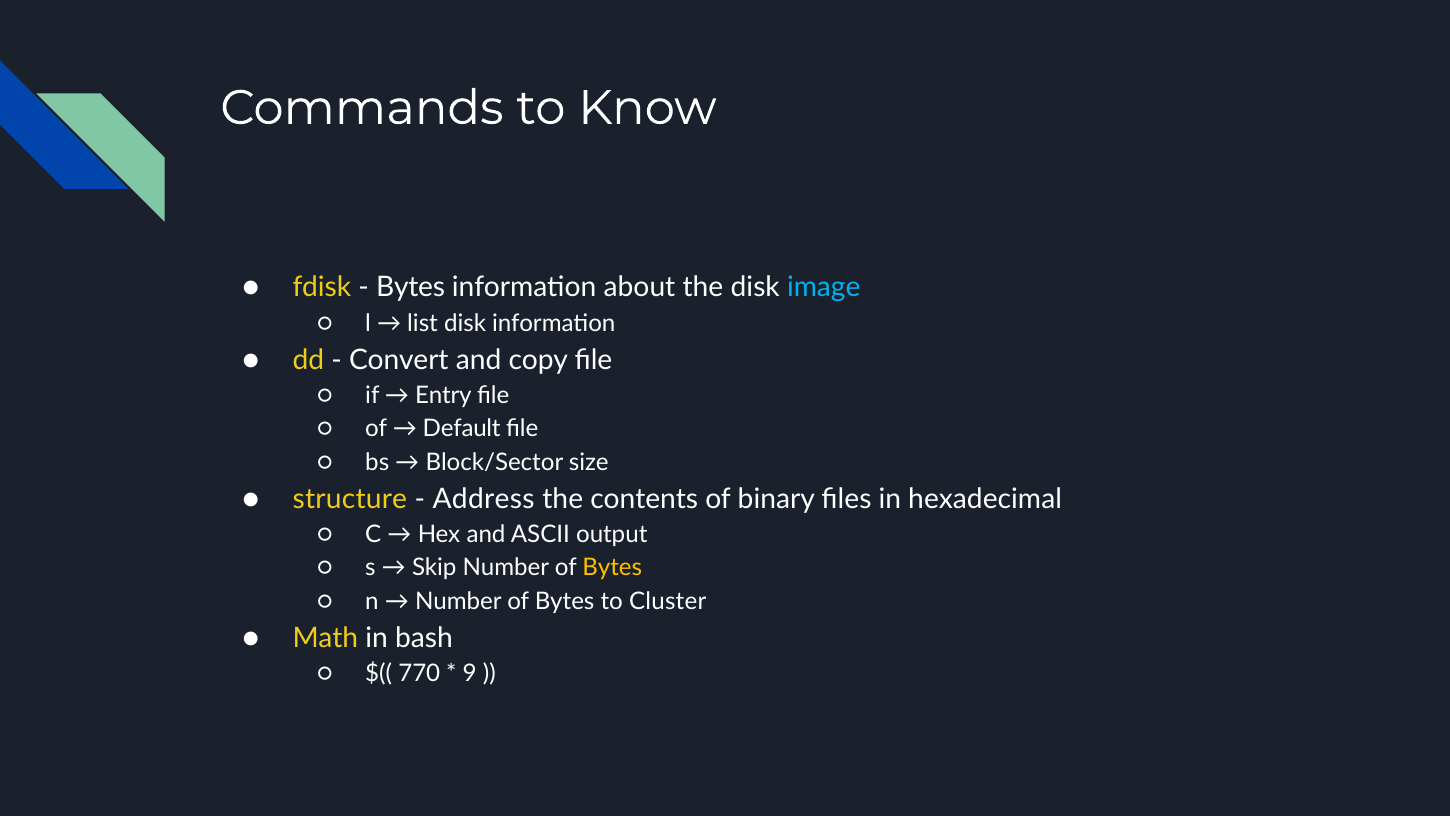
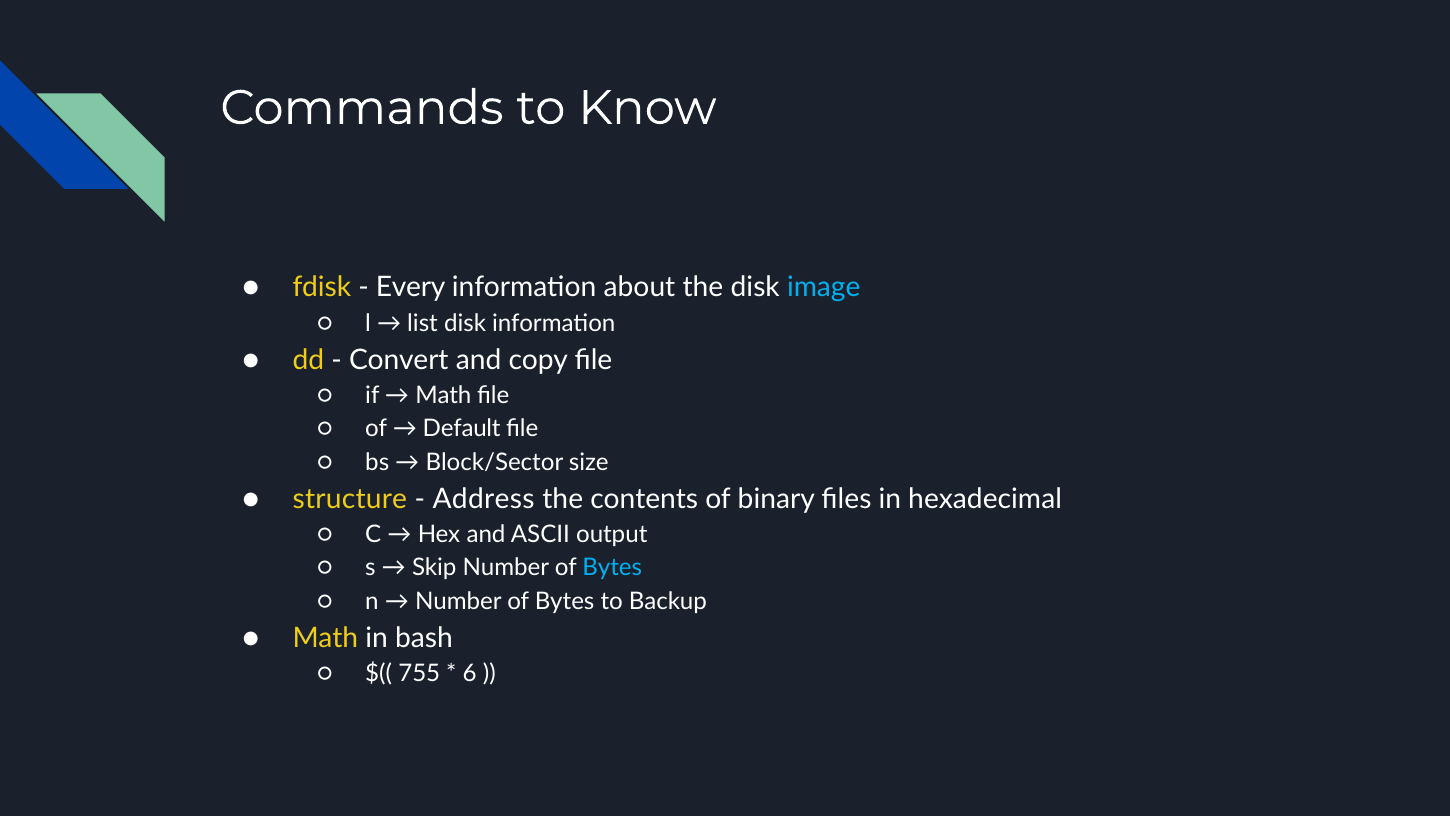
Bytes: Bytes -> Every (411, 287)
Entry: Entry -> Math (443, 395)
Bytes colour: yellow -> light blue (612, 568)
Cluster: Cluster -> Backup (668, 601)
770: 770 -> 755 (419, 673)
9: 9 -> 6 (470, 673)
